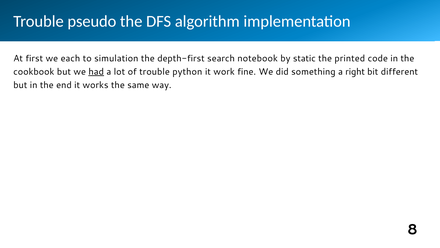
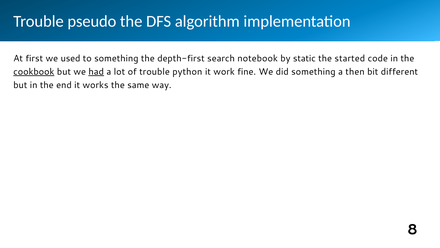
each: each -> used (70, 58)
to simulation: simulation -> something (116, 58)
printed: printed -> started (350, 58)
cookbook underline: none -> present (34, 72)
right: right -> then (355, 72)
